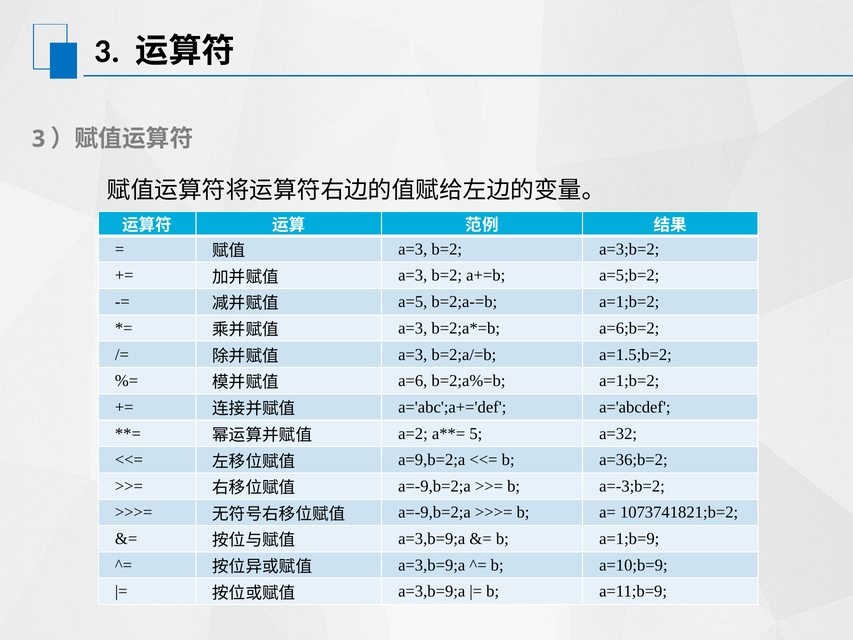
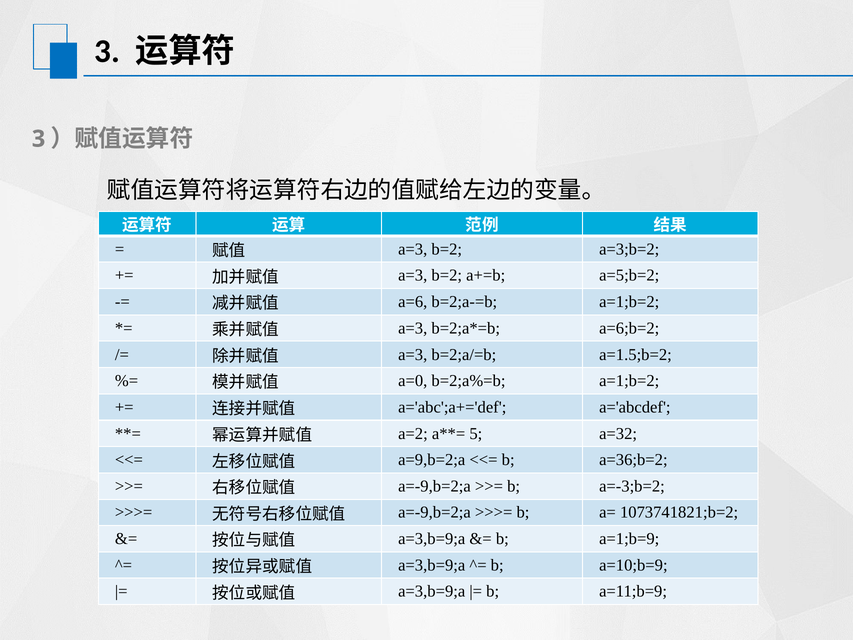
a=5: a=5 -> a=6 (413, 302)
a=6: a=6 -> a=0 (413, 381)
